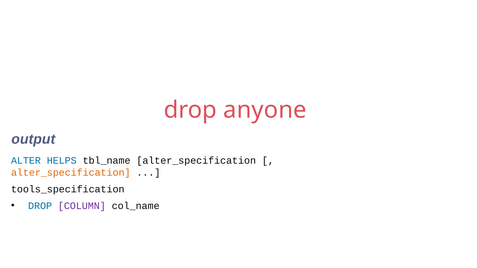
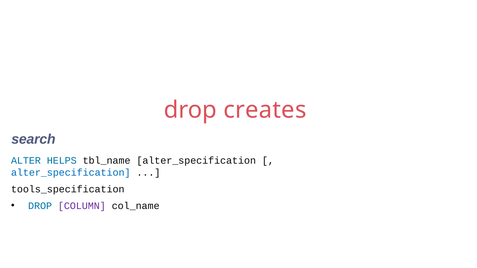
anyone: anyone -> creates (265, 110)
output: output -> search (33, 139)
alter_specification colour: orange -> blue (71, 173)
